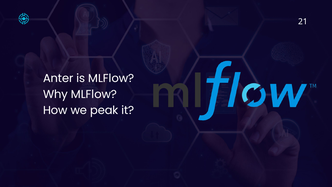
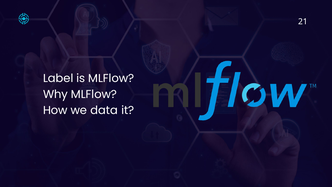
Anter: Anter -> Label (58, 78)
peak: peak -> data (104, 110)
